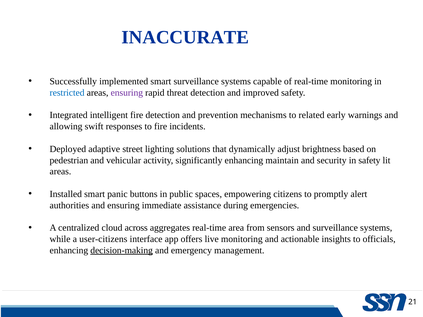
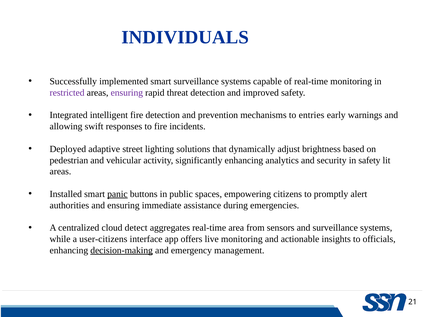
INACCURATE: INACCURATE -> INDIVIDUALS (185, 37)
restricted colour: blue -> purple (67, 93)
related: related -> entries (312, 115)
maintain: maintain -> analytics (282, 160)
panic underline: none -> present (117, 194)
across: across -> detect (136, 228)
